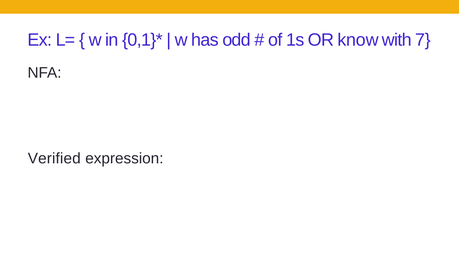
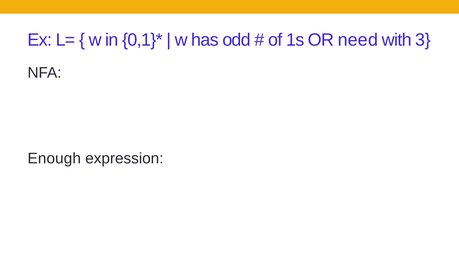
know: know -> need (358, 40)
7: 7 -> 3 (423, 40)
Verified: Verified -> Enough (54, 158)
